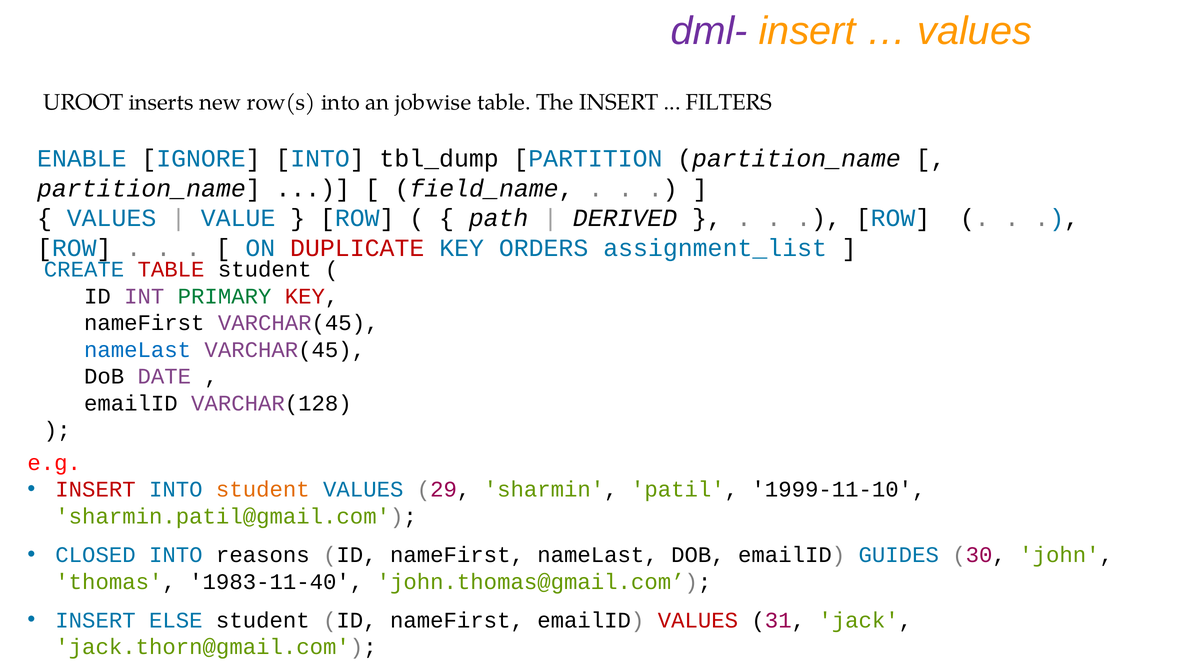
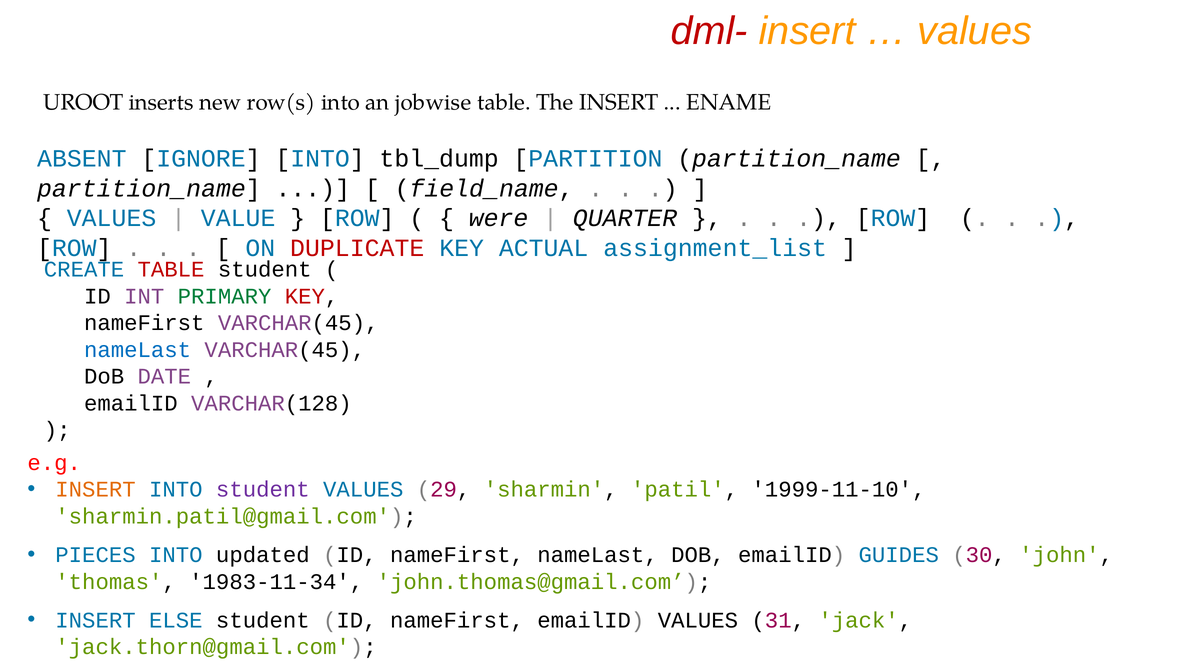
dml- colour: purple -> red (709, 31)
FILTERS: FILTERS -> ENAME (729, 103)
ENABLE: ENABLE -> ABSENT (82, 159)
path: path -> were (499, 218)
DERIVED: DERIVED -> QUARTER (625, 218)
ORDERS: ORDERS -> ACTUAL (544, 248)
INSERT colour: red -> orange (96, 490)
student colour: orange -> purple (263, 490)
CLOSED: CLOSED -> PIECES (96, 555)
reasons: reasons -> updated (263, 555)
1983-11-40: 1983-11-40 -> 1983-11-34 (276, 582)
VALUES colour: red -> black (698, 621)
